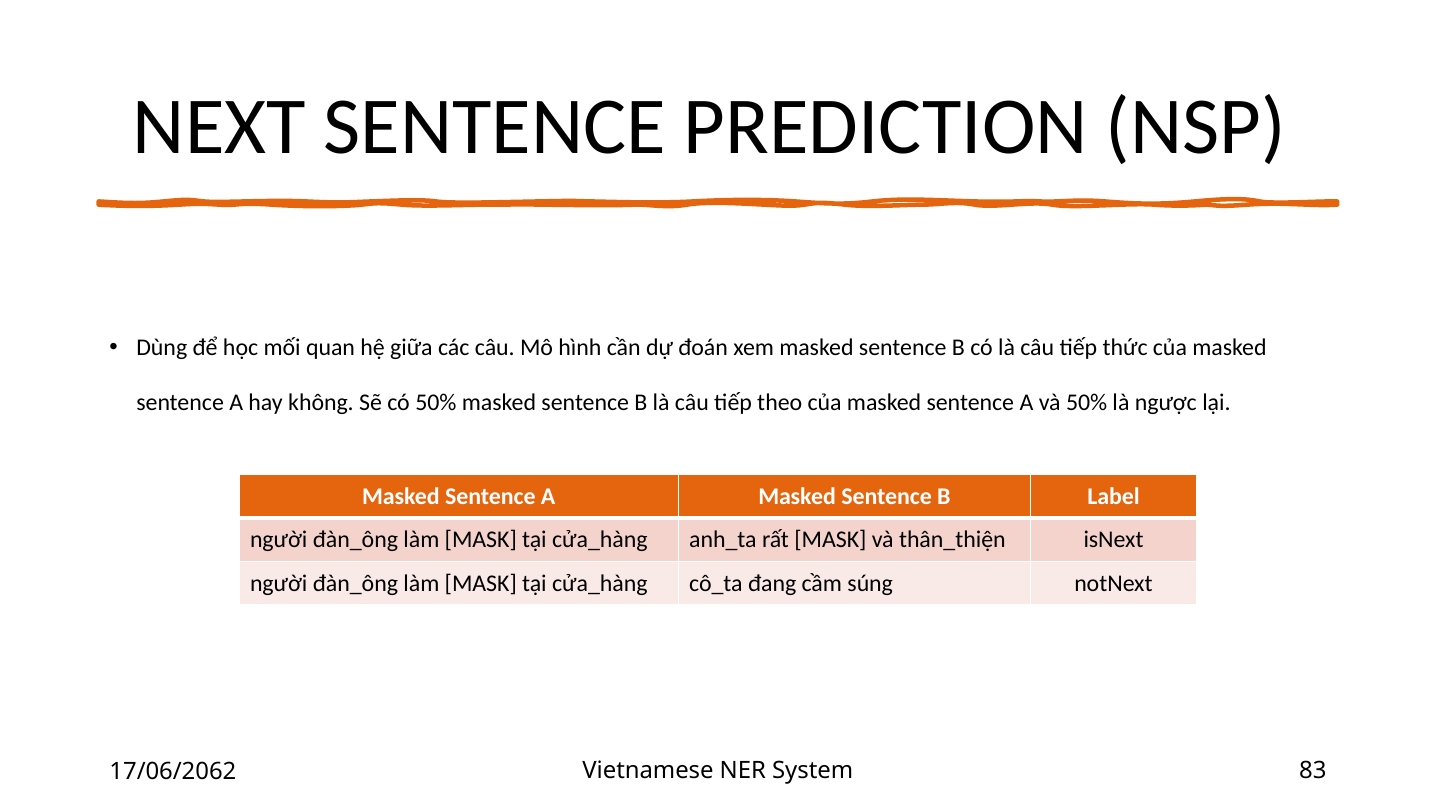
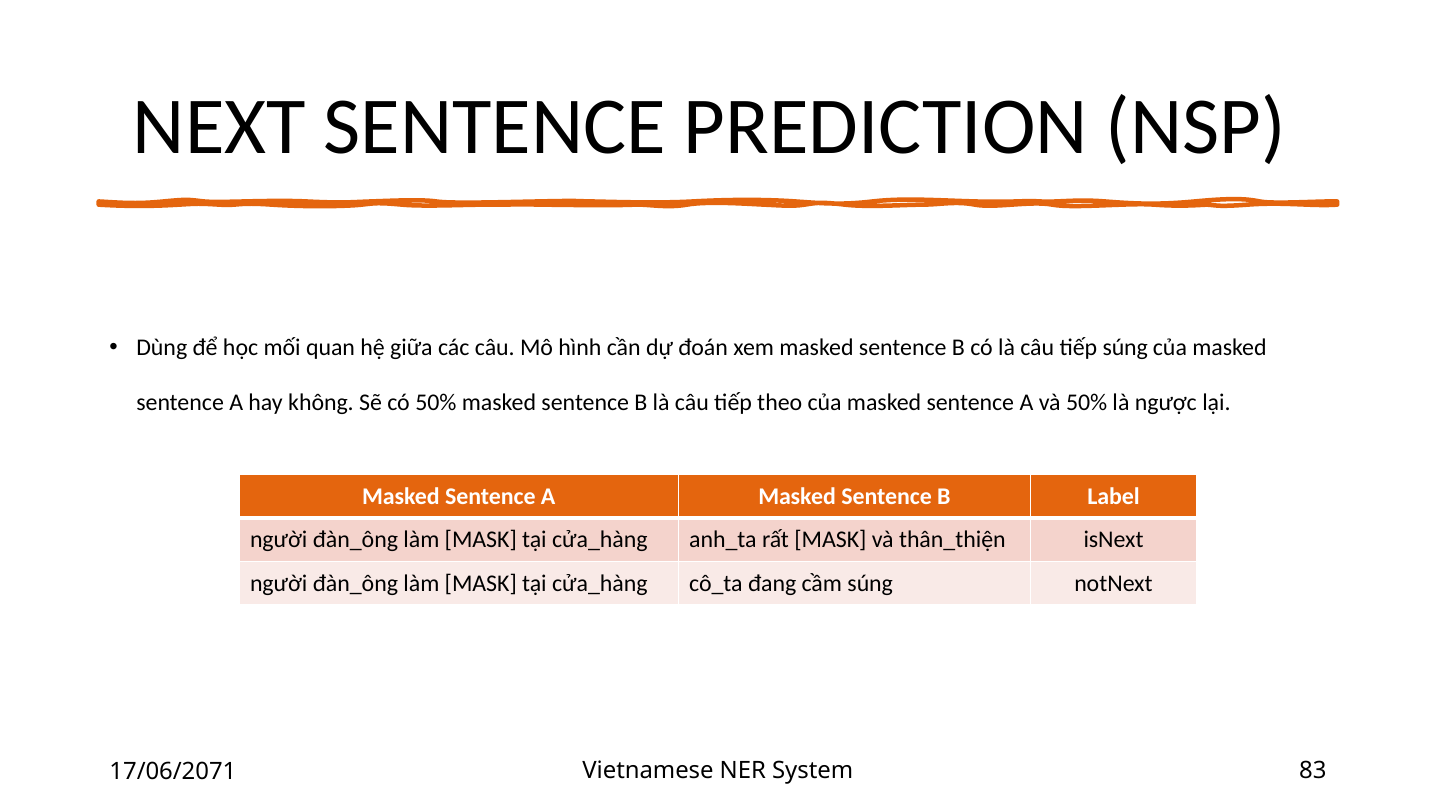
tiếp thức: thức -> súng (1125, 348)
17/06/2062: 17/06/2062 -> 17/06/2071 (173, 772)
